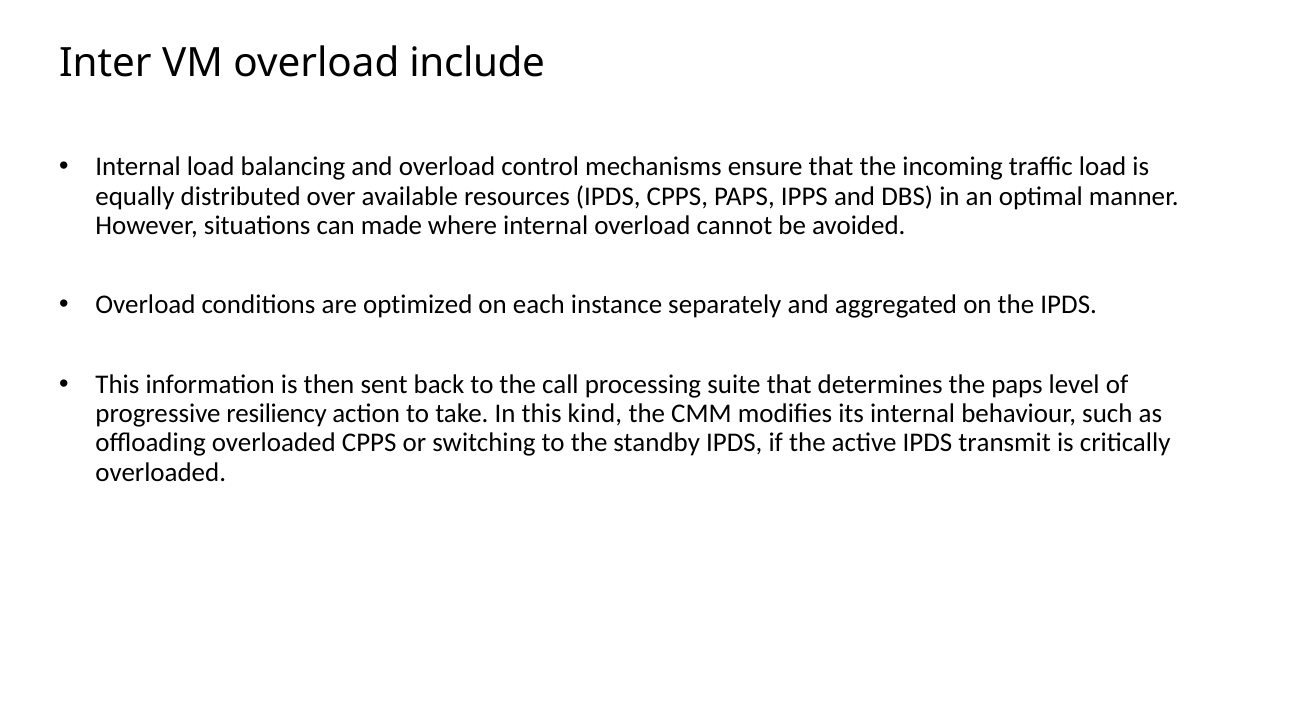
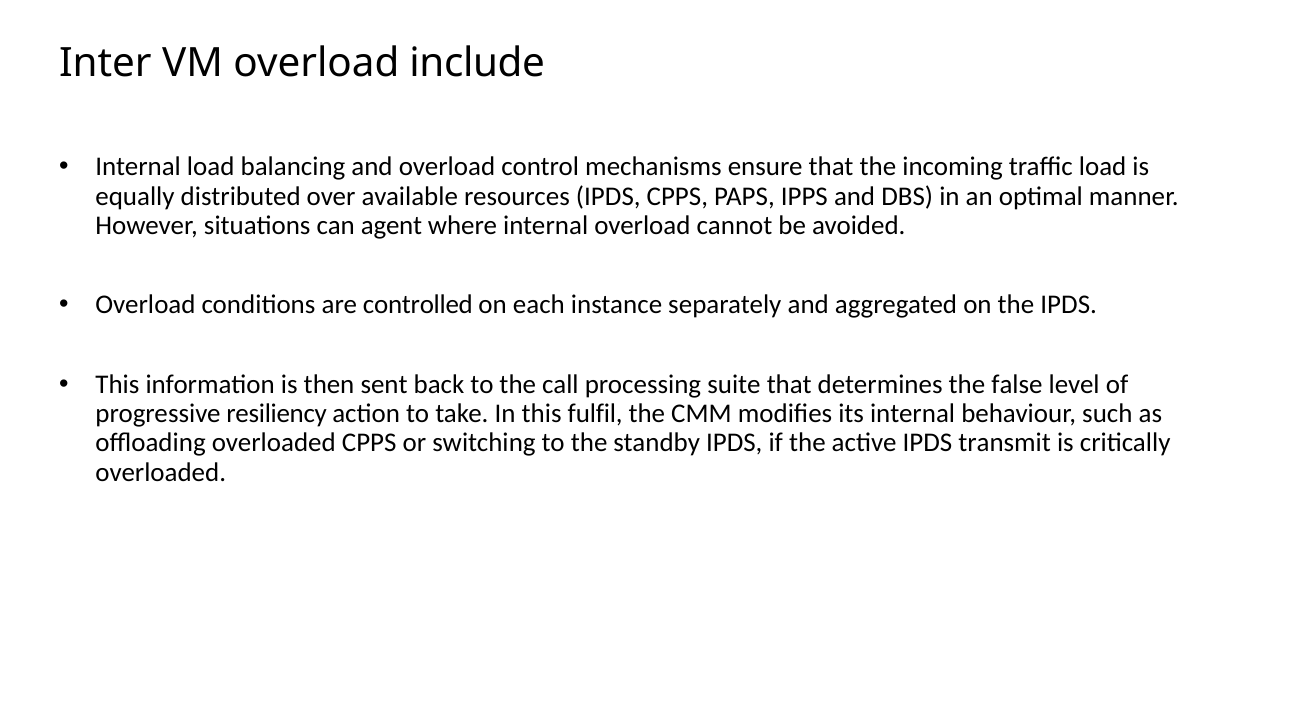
made: made -> agent (392, 225)
optimized: optimized -> controlled (418, 305)
the paps: paps -> false (1017, 385)
kind: kind -> fulfil (595, 414)
